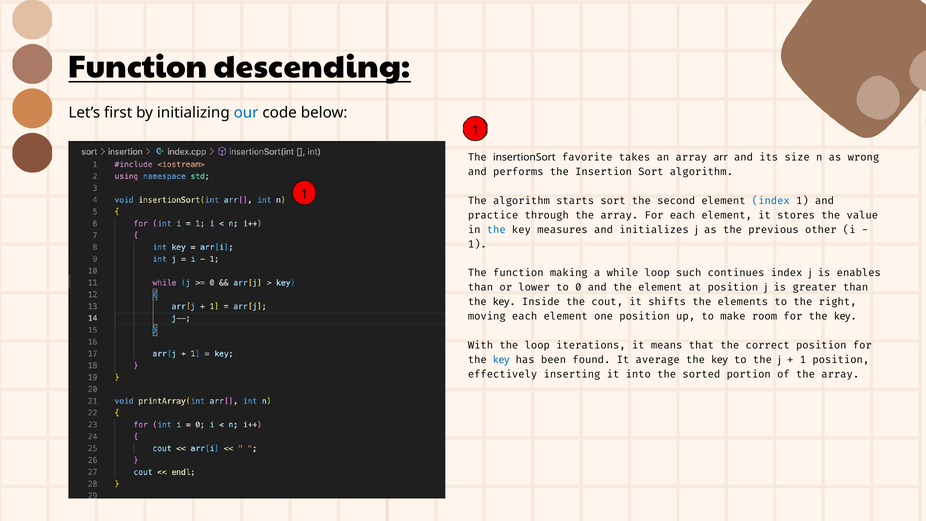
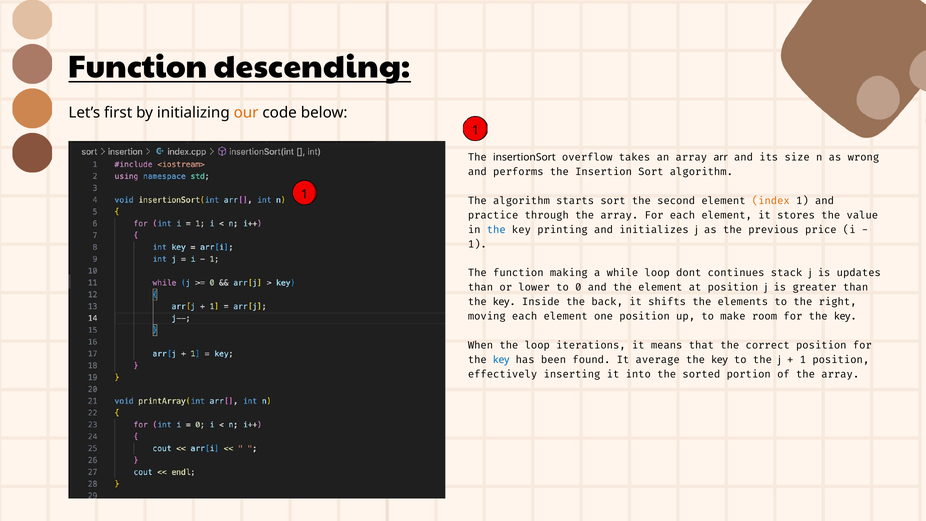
our colour: blue -> orange (246, 113)
favorite: favorite -> overflow (587, 158)
index colour: blue -> orange (771, 201)
measures: measures -> printing (563, 230)
other: other -> price (821, 230)
such: such -> dont (689, 273)
continues index: index -> stack (787, 273)
enables: enables -> updates (859, 273)
cout: cout -> back (607, 302)
With: With -> When (481, 345)
